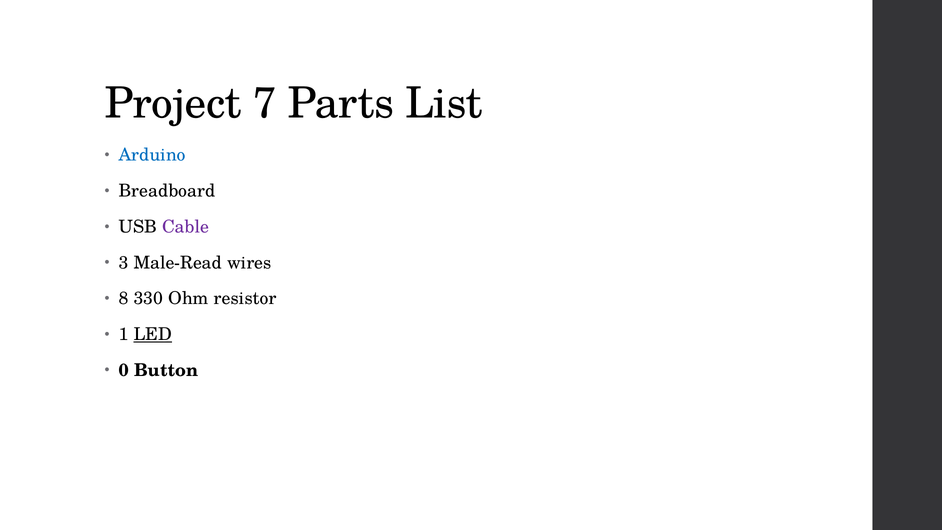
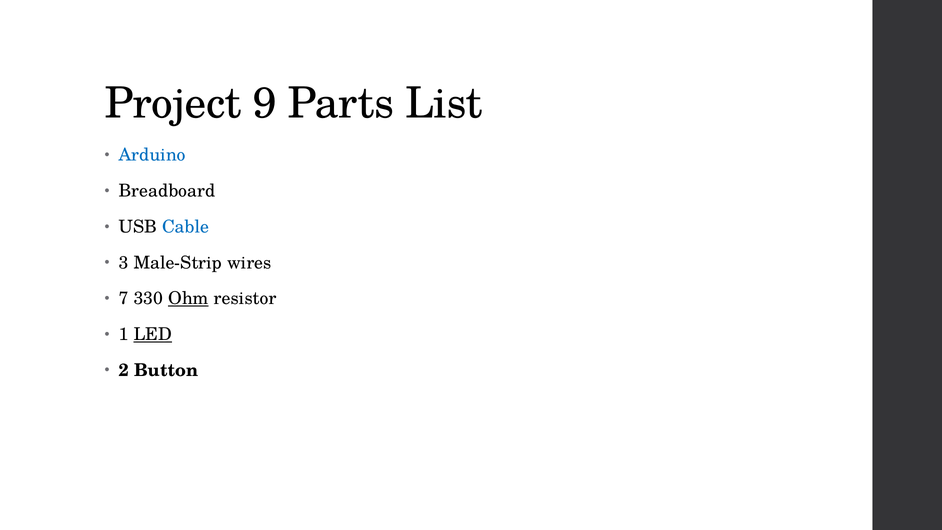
7: 7 -> 9 (265, 104)
Cable colour: purple -> blue (186, 227)
Male-Read: Male-Read -> Male-Strip (178, 263)
8: 8 -> 7 (124, 299)
Ohm underline: none -> present (188, 299)
0: 0 -> 2 (124, 370)
